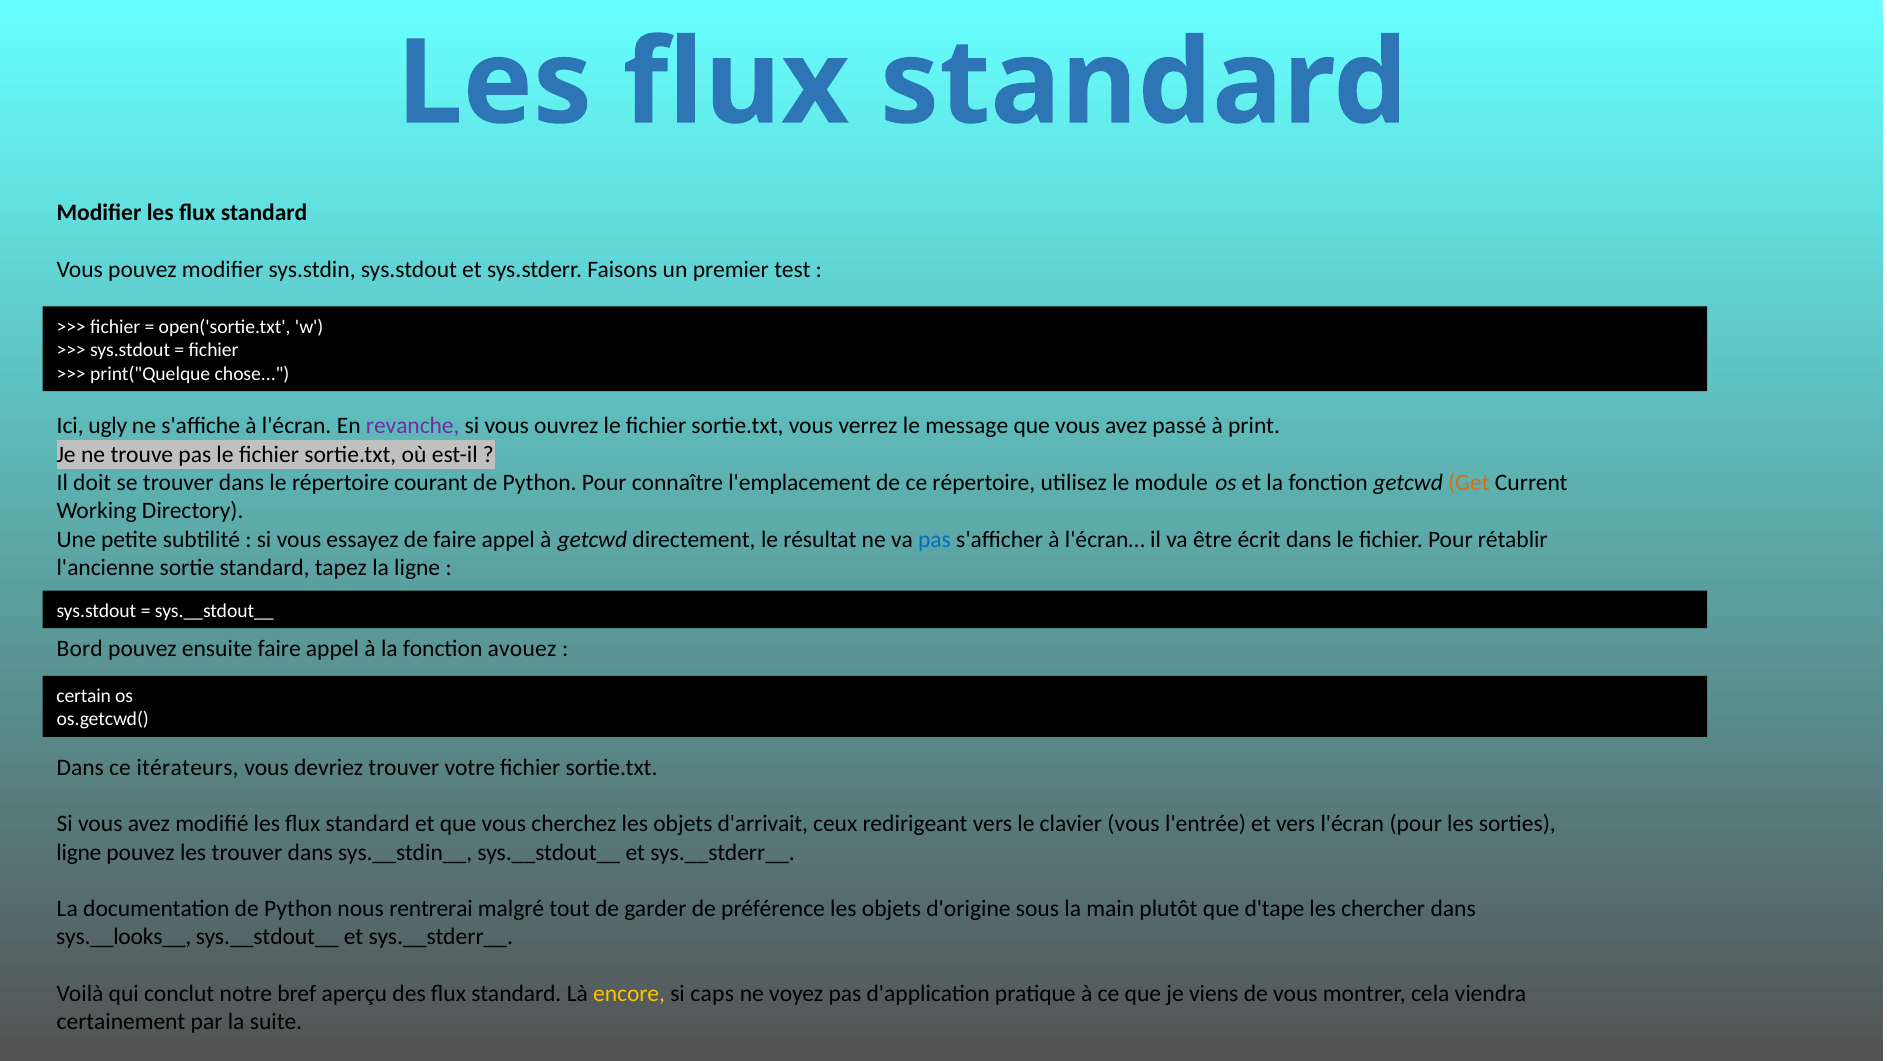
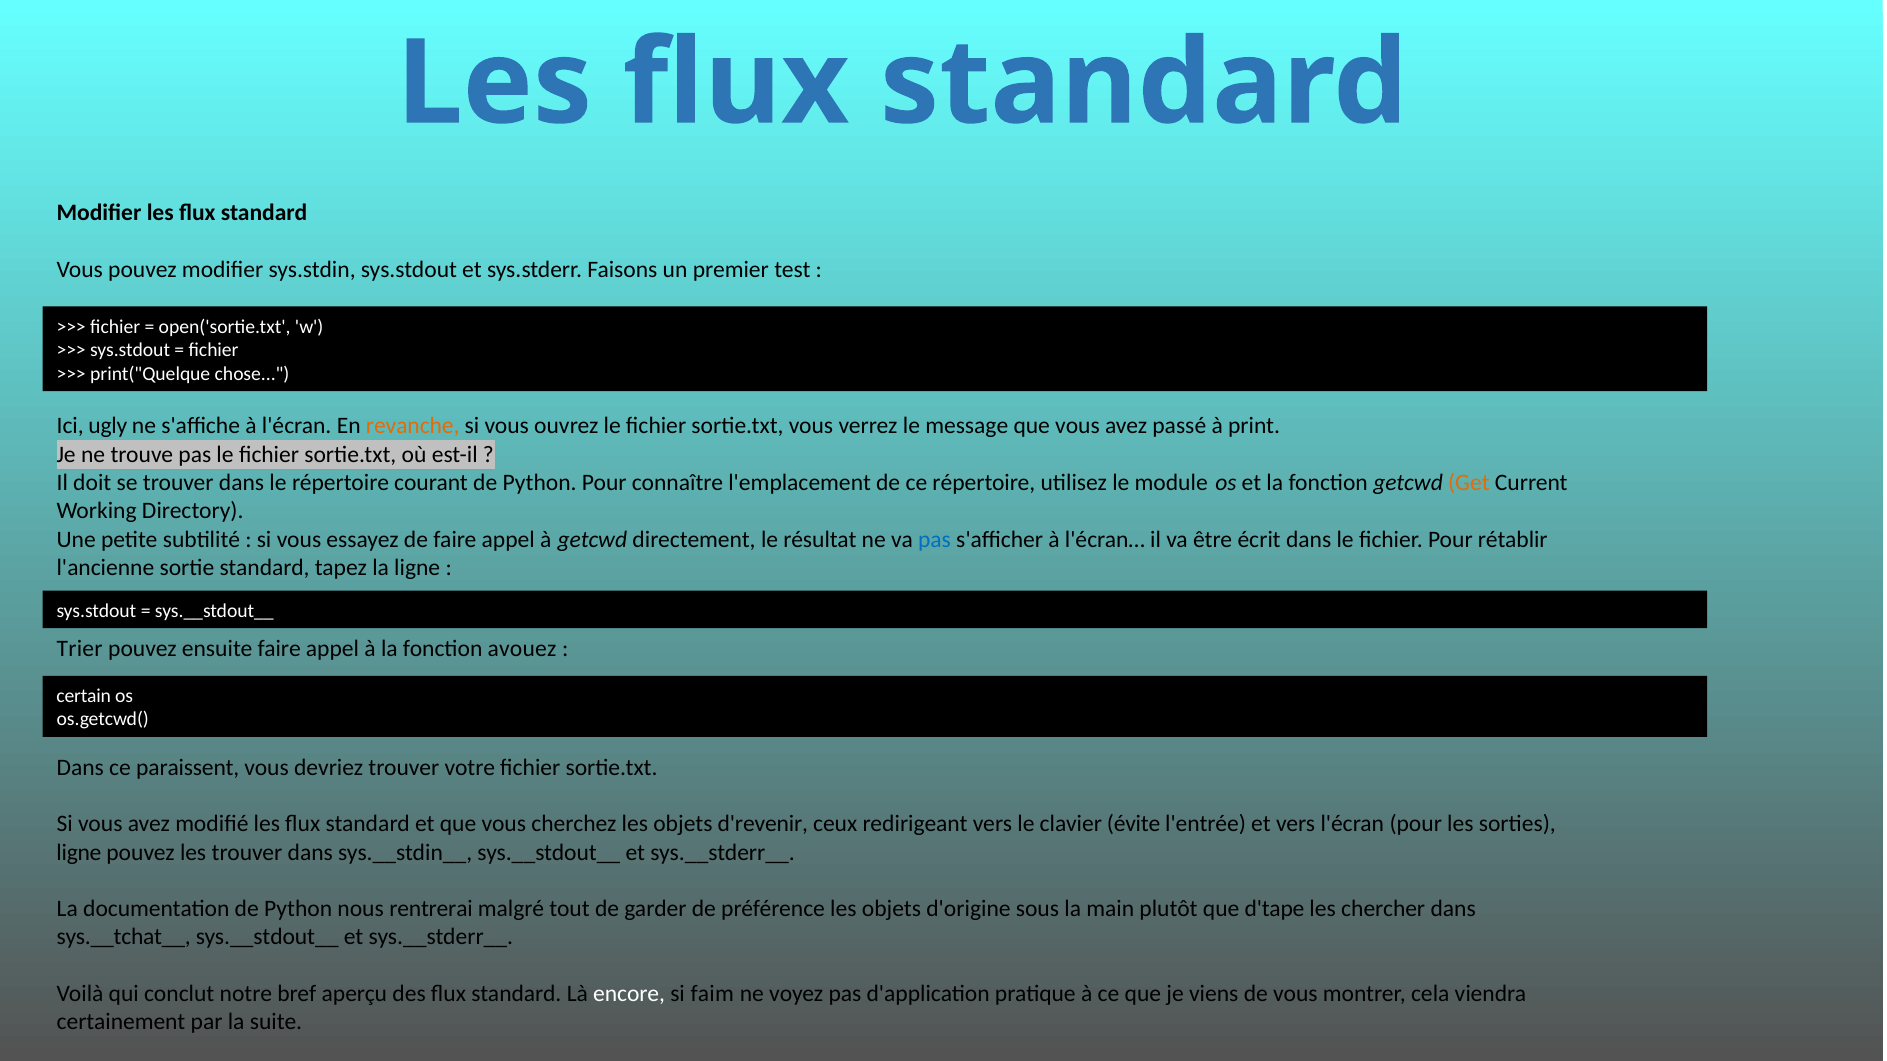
revanche colour: purple -> orange (413, 426)
Bord: Bord -> Trier (80, 649)
itérateurs: itérateurs -> paraissent (188, 768)
d'arrivait: d'arrivait -> d'revenir (763, 824)
clavier vous: vous -> évite (1134, 824)
sys.__looks__: sys.__looks__ -> sys.__tchat__ (124, 938)
encore colour: yellow -> white (629, 994)
caps: caps -> faim (712, 994)
